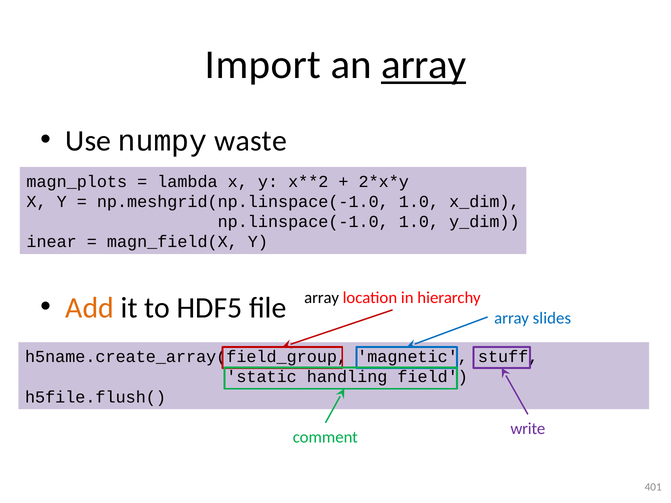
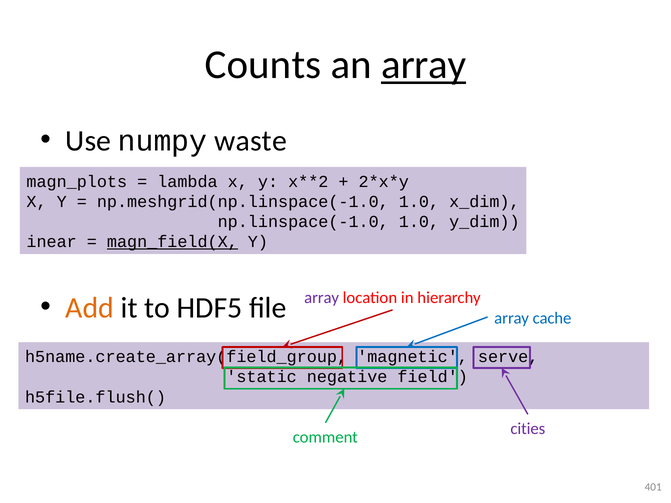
Import: Import -> Counts (263, 65)
magn_field(X underline: none -> present (172, 242)
array colour: black -> purple (322, 298)
slides: slides -> cache (552, 318)
stuff: stuff -> serve (508, 357)
handling: handling -> negative (347, 377)
write: write -> cities (528, 429)
